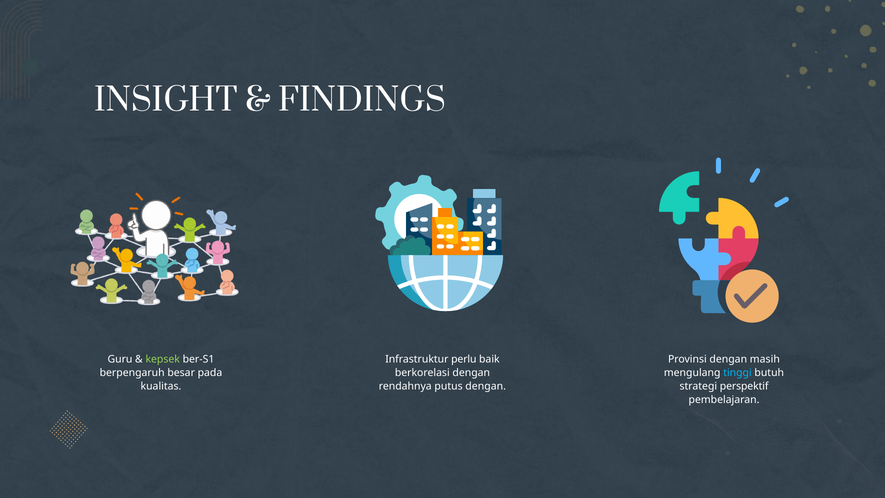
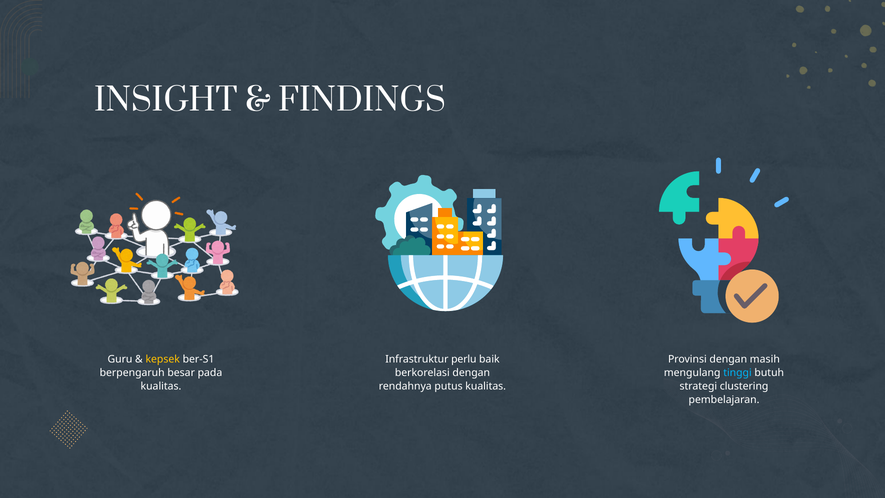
kepsek colour: light green -> yellow (163, 359)
putus dengan: dengan -> kualitas (486, 386)
perspektif: perspektif -> clustering (744, 386)
